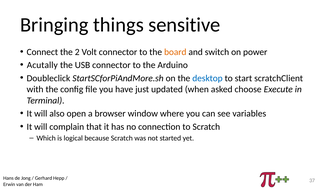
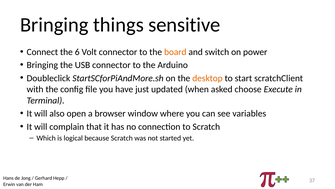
2: 2 -> 6 (77, 52)
Acutally: Acutally -> Bringing (42, 65)
desktop colour: blue -> orange (207, 78)
